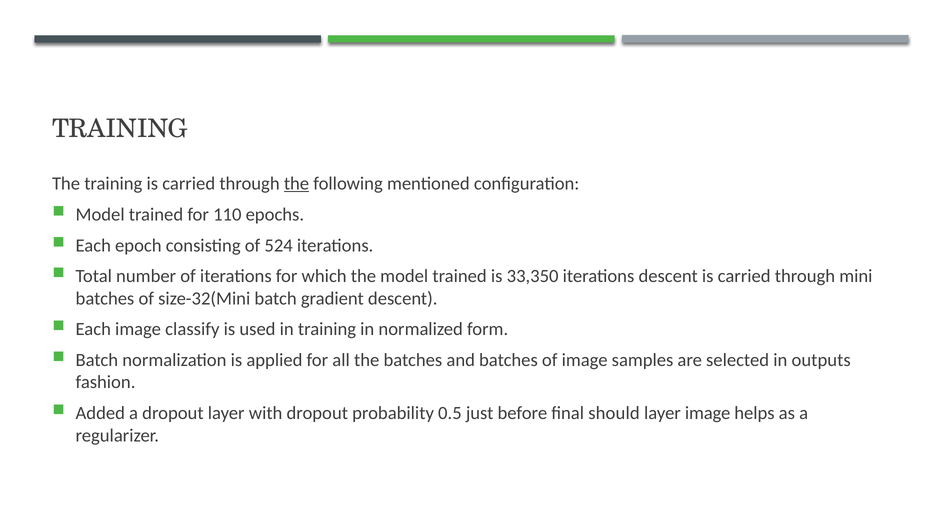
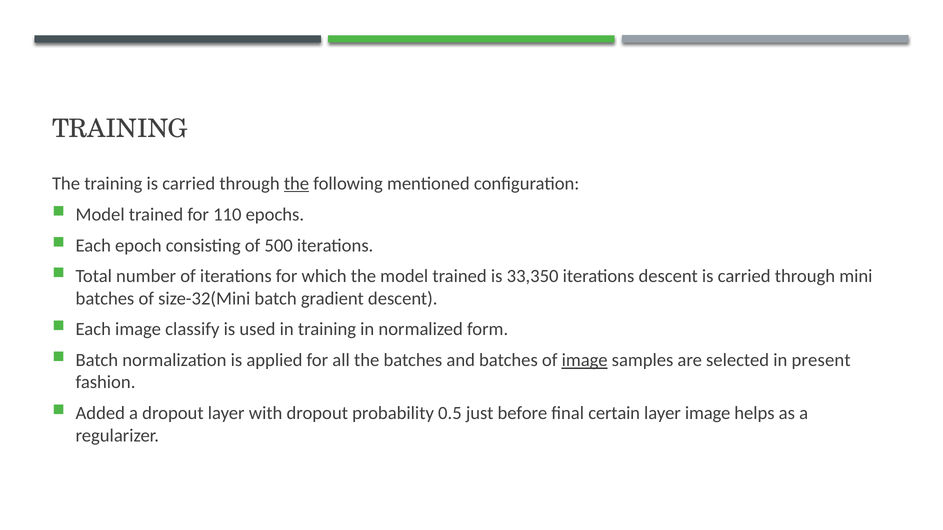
524: 524 -> 500 (279, 246)
image underline: none -> present (585, 361)
outputs: outputs -> present (821, 361)
should: should -> certain (614, 414)
